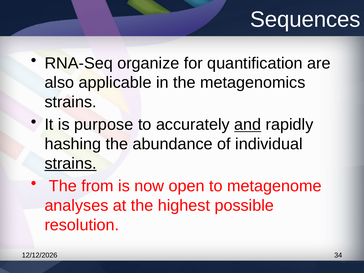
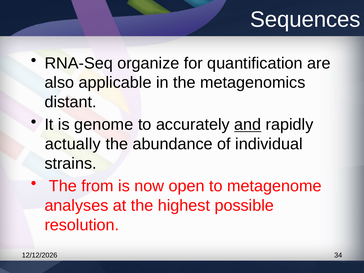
strains: strains -> distant (71, 102)
purpose: purpose -> genome (104, 125)
hashing: hashing -> actually (73, 144)
strains underline: present -> none (71, 163)
